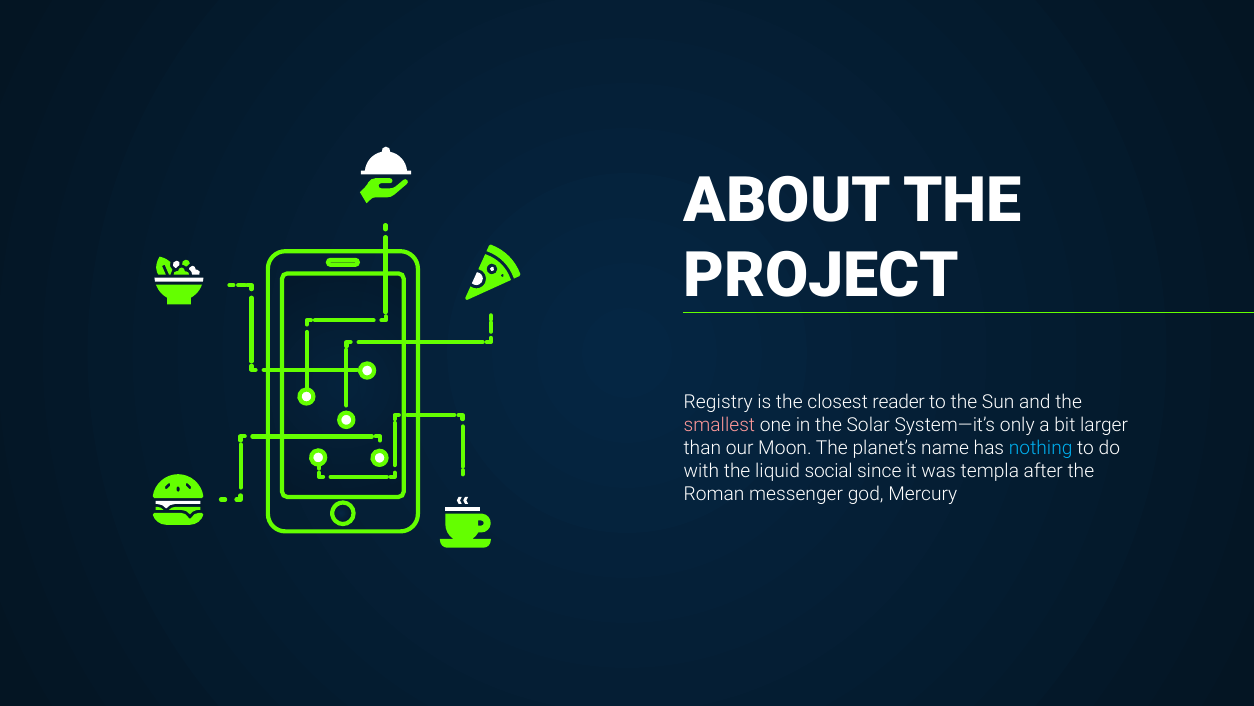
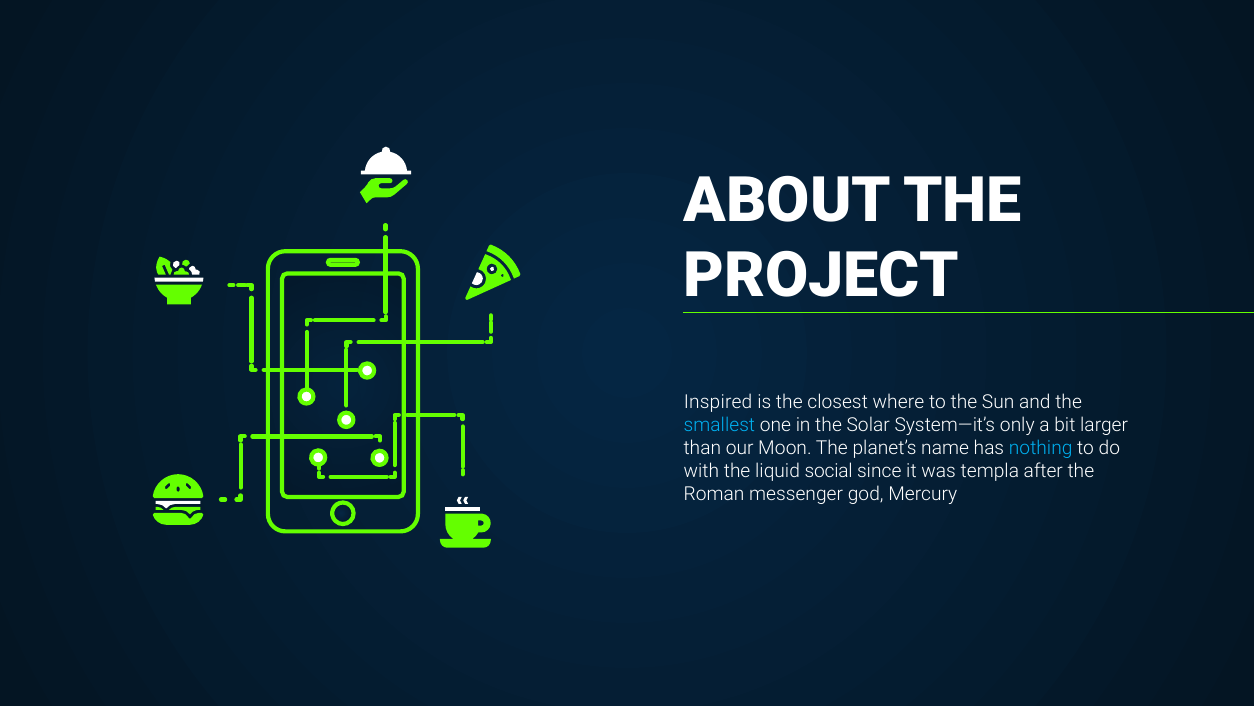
Registry: Registry -> Inspired (718, 402)
reader: reader -> where (898, 402)
smallest colour: pink -> light blue (719, 425)
